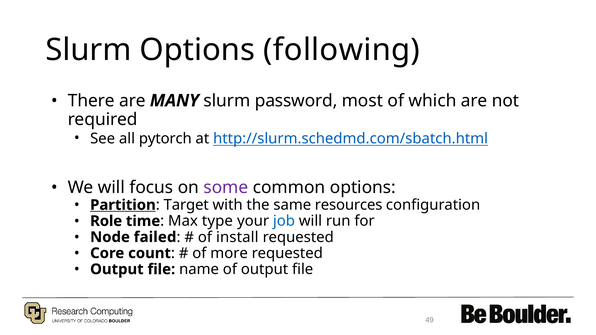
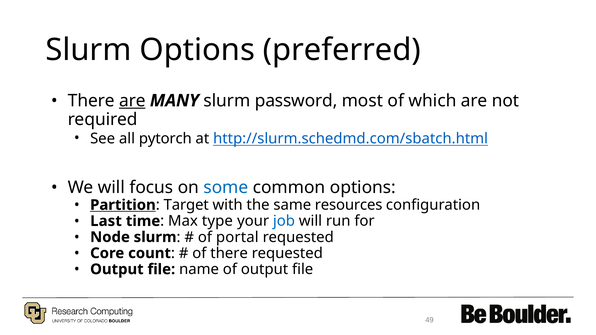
following: following -> preferred (342, 50)
are underline: none -> present (132, 101)
some colour: purple -> blue (226, 188)
Role: Role -> Last (106, 221)
Node failed: failed -> slurm (155, 237)
install: install -> portal (237, 237)
of more: more -> there (229, 253)
